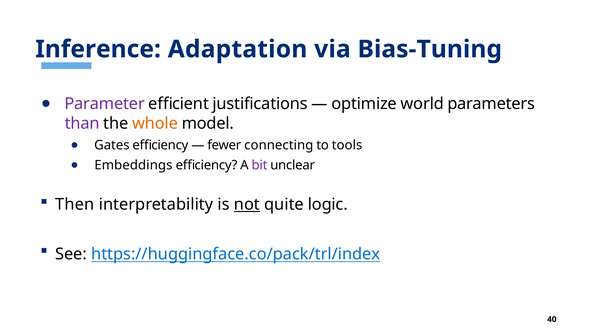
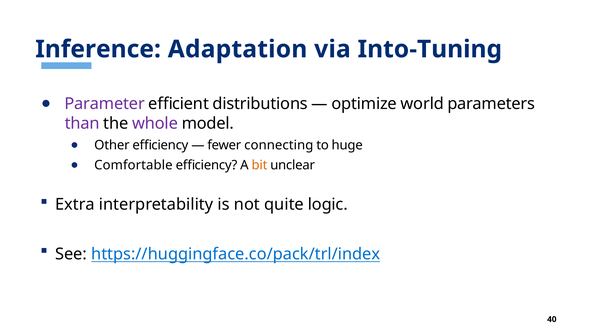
Bias-Tuning: Bias-Tuning -> Into-Tuning (430, 49)
justifications: justifications -> distributions (260, 104)
whole colour: orange -> purple (155, 123)
Gates: Gates -> Other (112, 145)
tools: tools -> huge (347, 145)
Embeddings: Embeddings -> Comfortable (133, 165)
bit colour: purple -> orange (260, 165)
Then: Then -> Extra (75, 204)
not underline: present -> none (247, 204)
